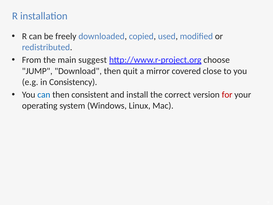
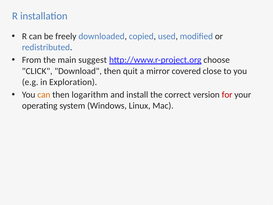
JUMP: JUMP -> CLICK (37, 71)
Consistency: Consistency -> Exploration (73, 82)
can colour: blue -> orange (44, 95)
consistent: consistent -> logarithm (90, 95)
